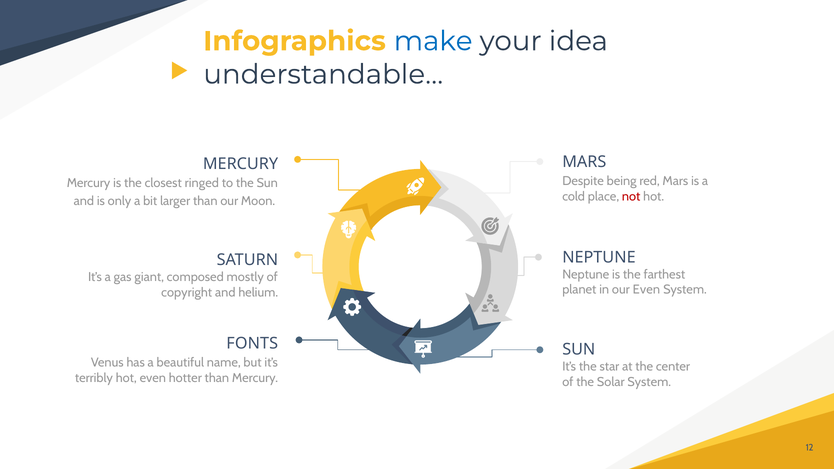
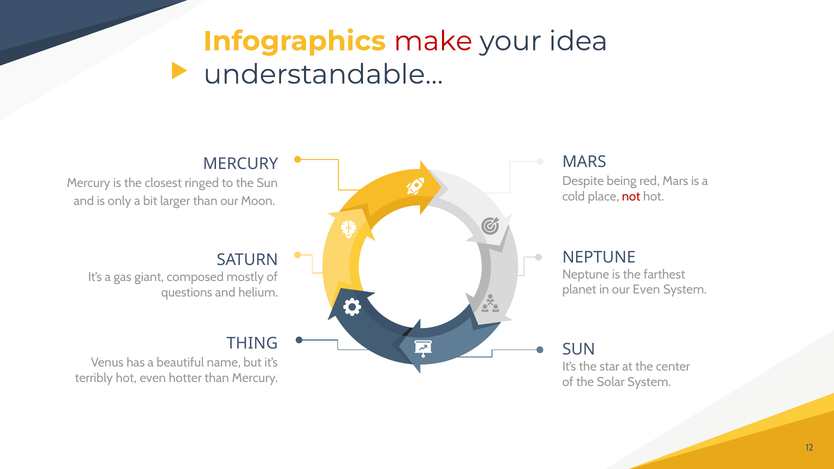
make colour: blue -> red (433, 41)
copyright: copyright -> questions (187, 293)
FONTS: FONTS -> THING (252, 343)
